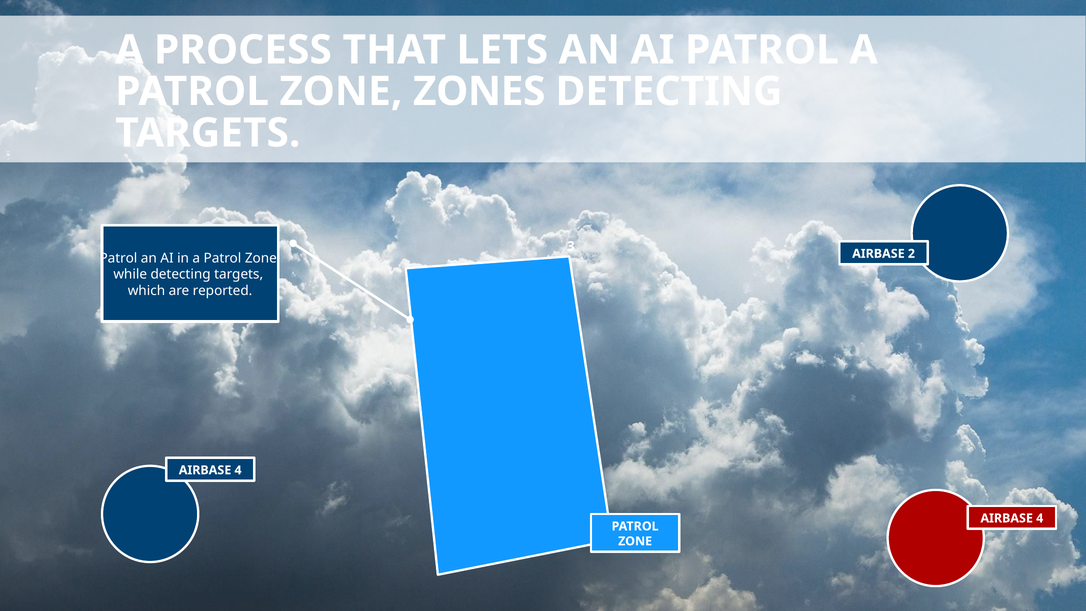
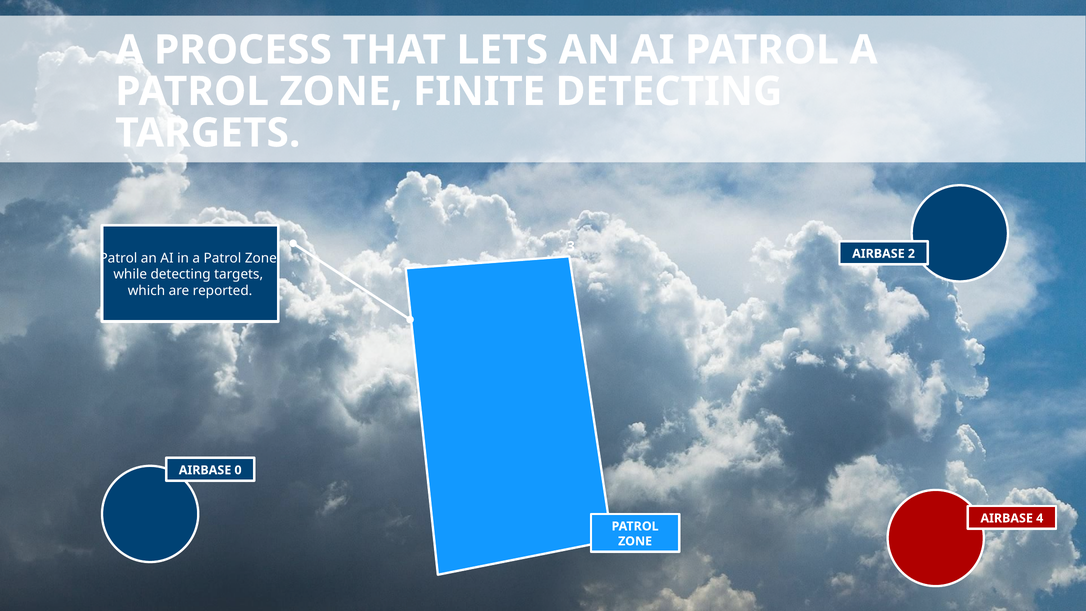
ZONES: ZONES -> FINITE (479, 91)
4: 4 -> 0 (238, 470)
